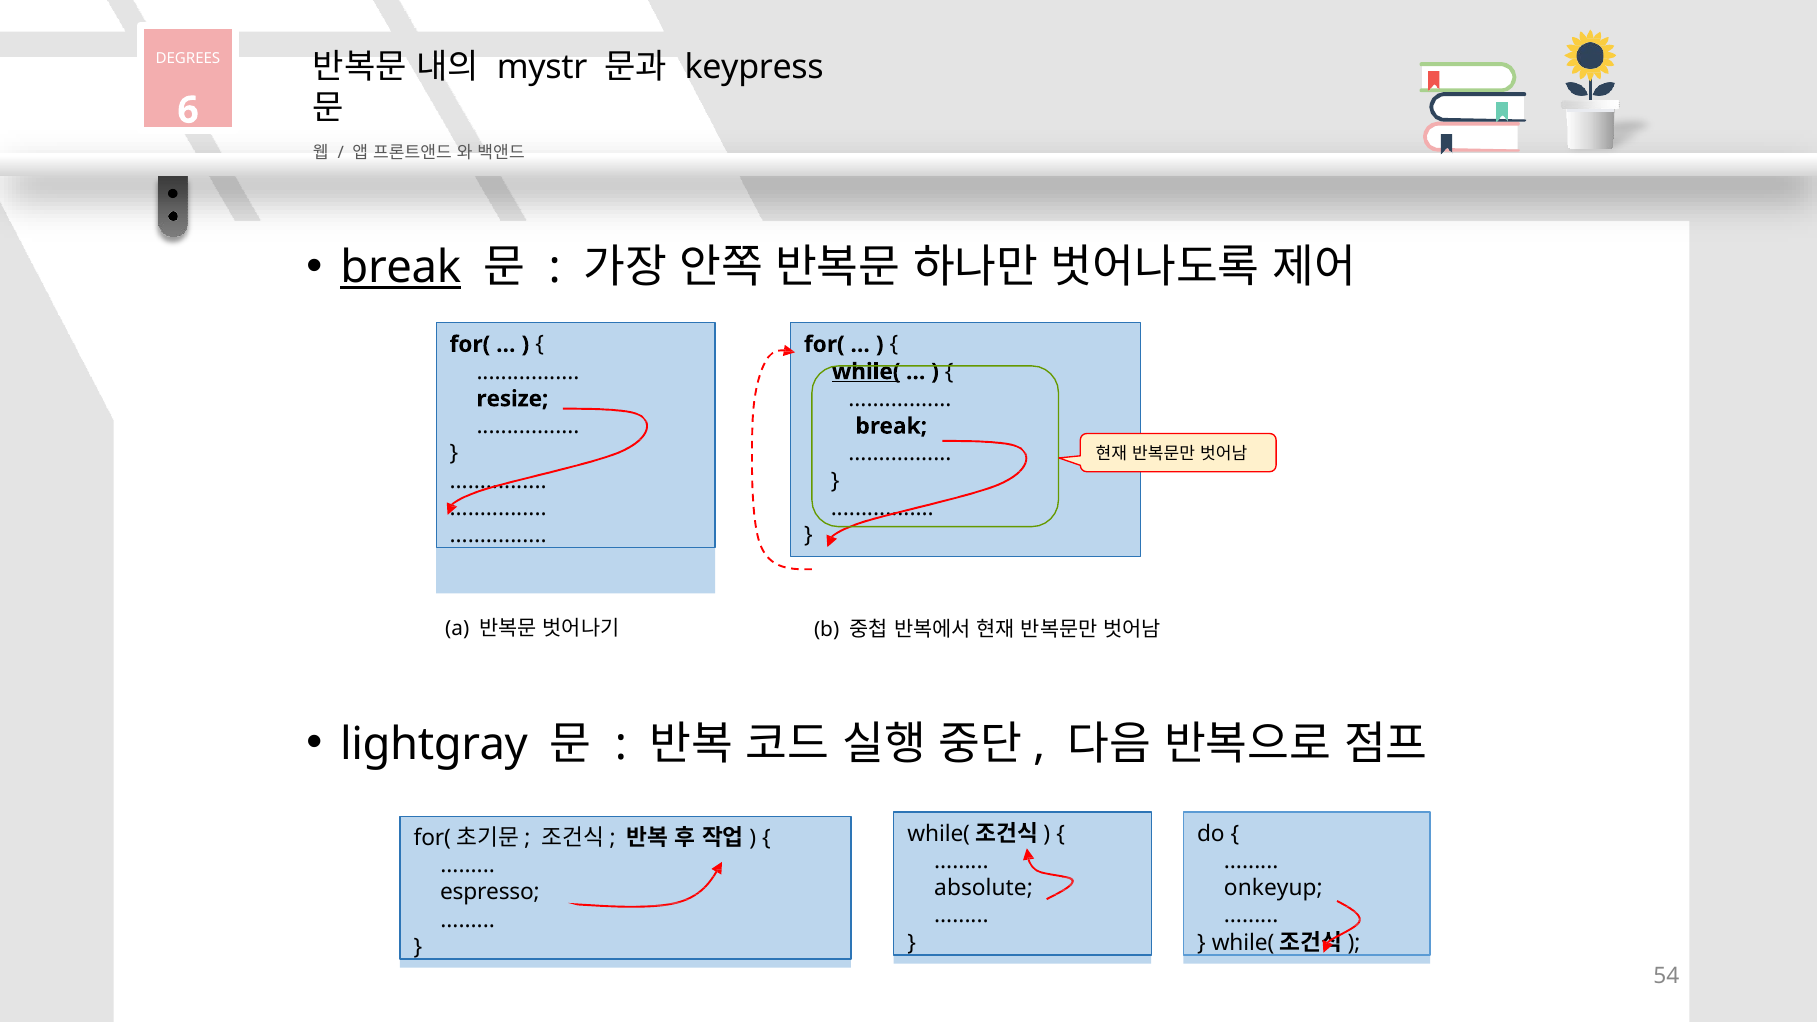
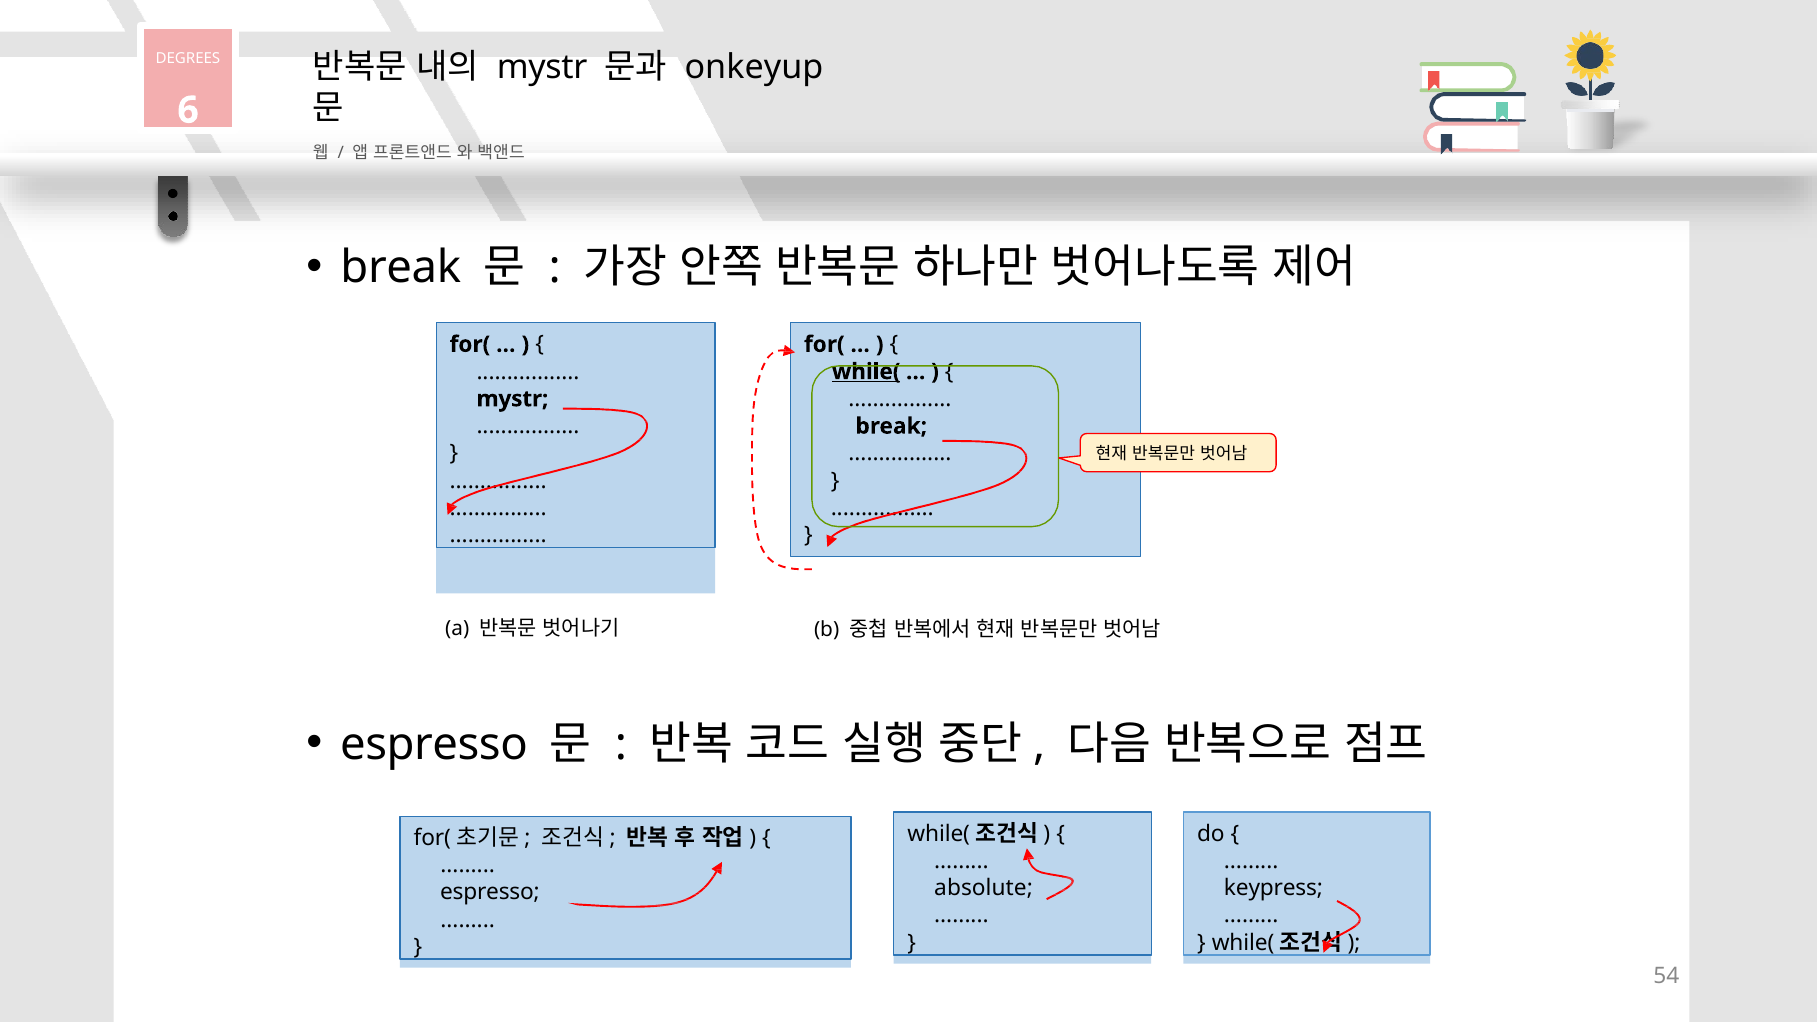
keypress: keypress -> onkeyup (754, 68)
break underline: present -> none (401, 268)
resize: resize -> mystr (512, 399)
lightgray: lightgray -> espresso (434, 744)
onkeyup: onkeyup -> keypress (1273, 888)
